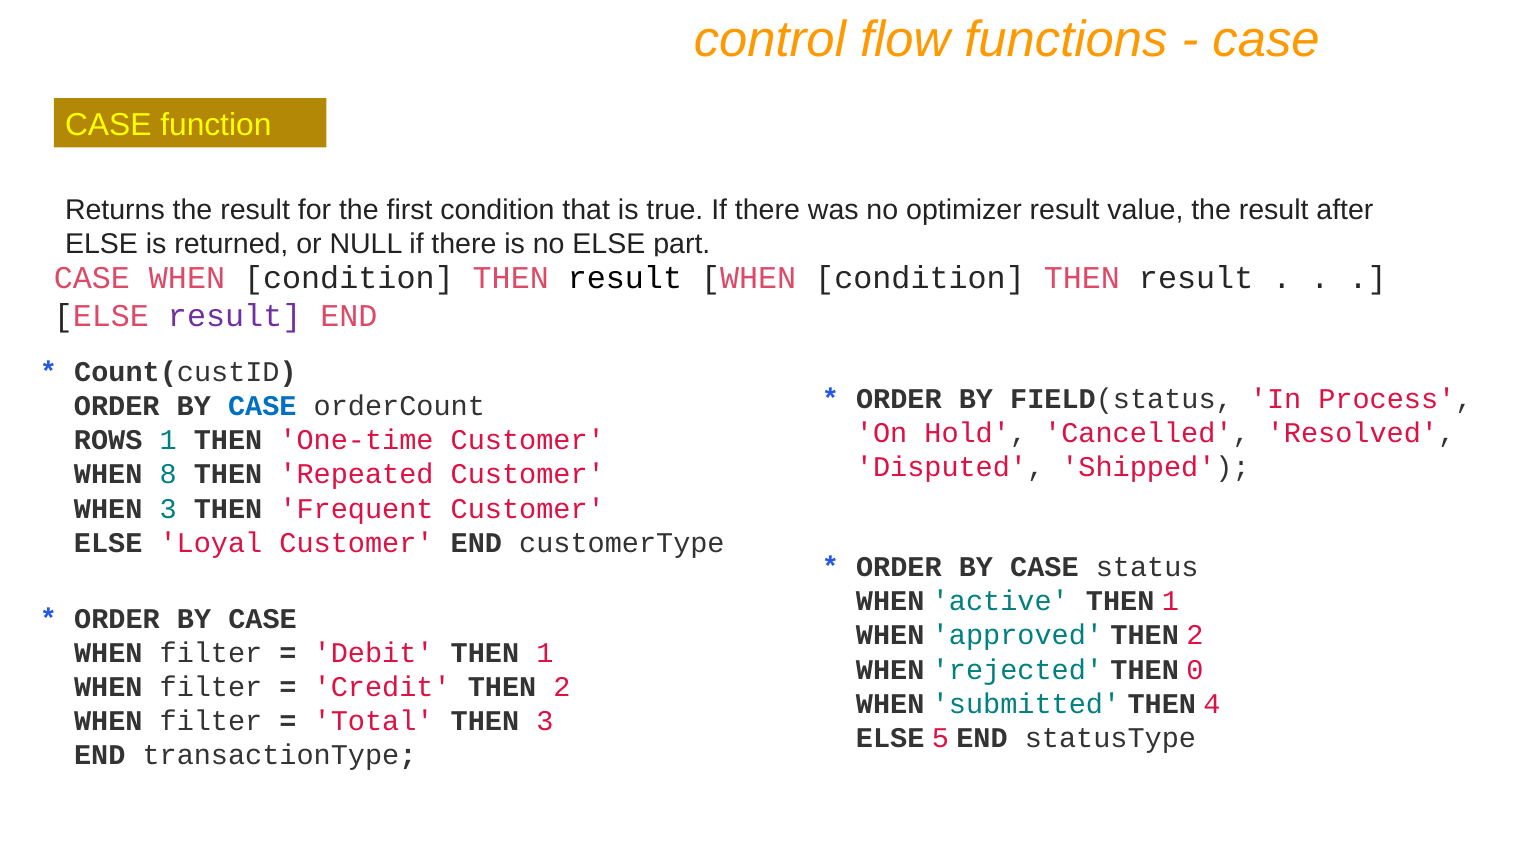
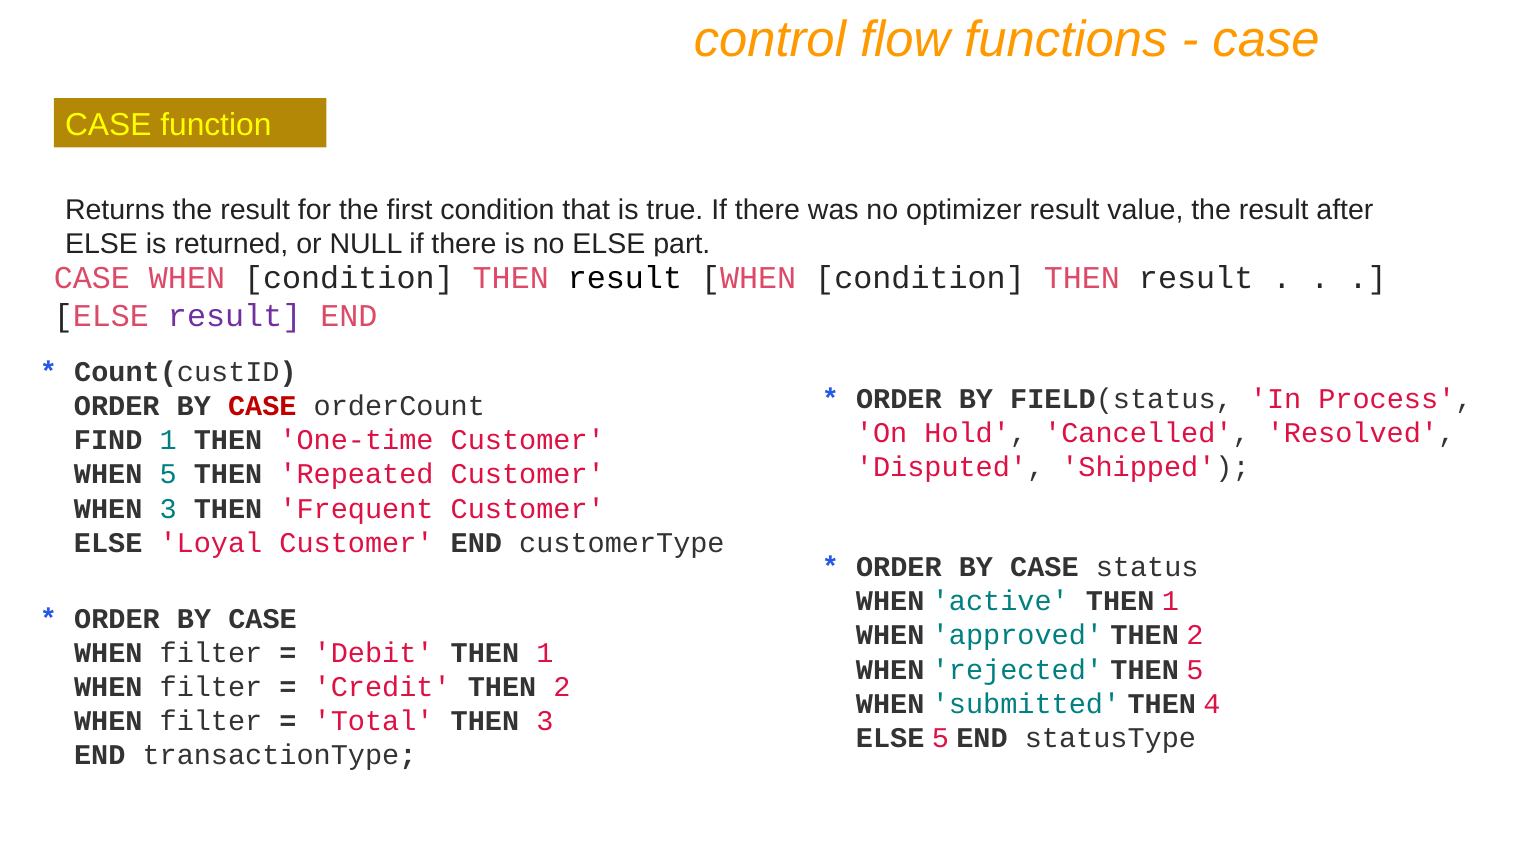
CASE colour: blue -> red (262, 406)
ROWS: ROWS -> FIND (108, 440)
WHEN 8: 8 -> 5 (168, 475)
THEN 0: 0 -> 5 (1195, 670)
